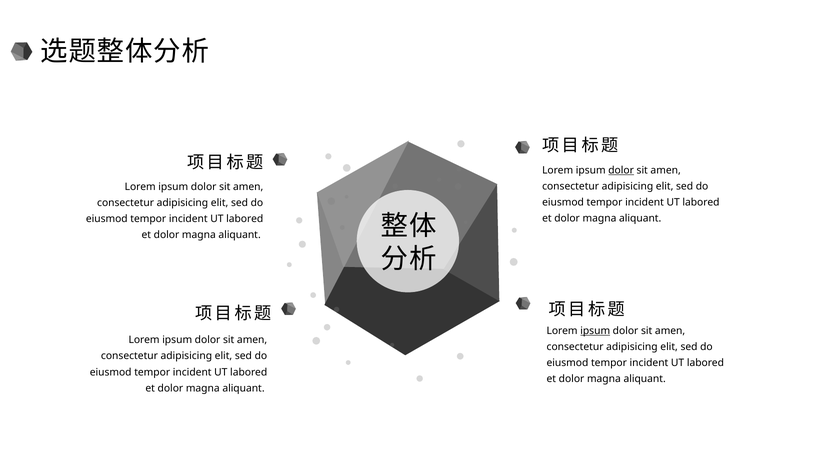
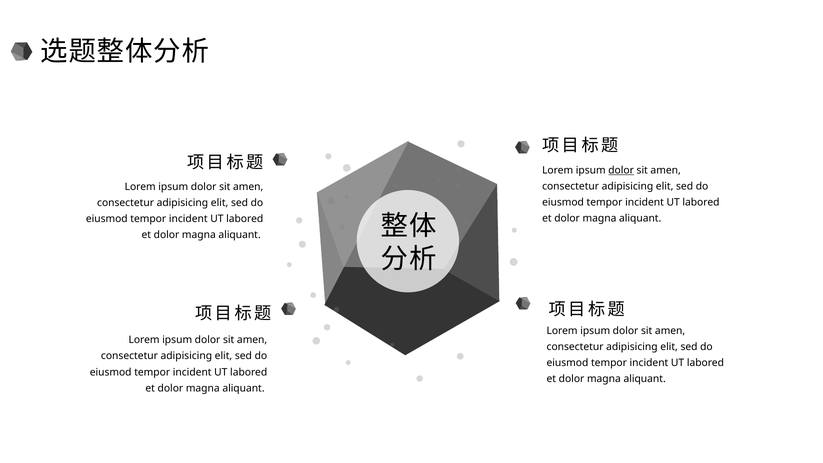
ipsum underline: present -> none (595, 331)
